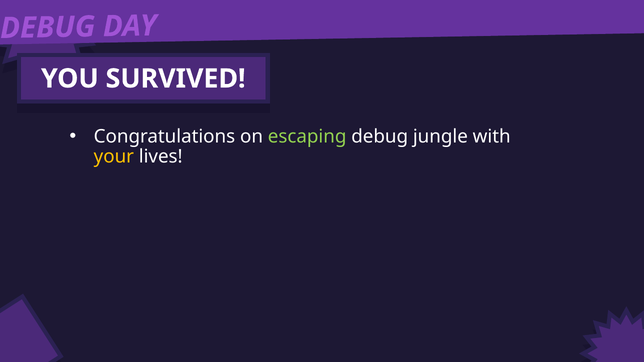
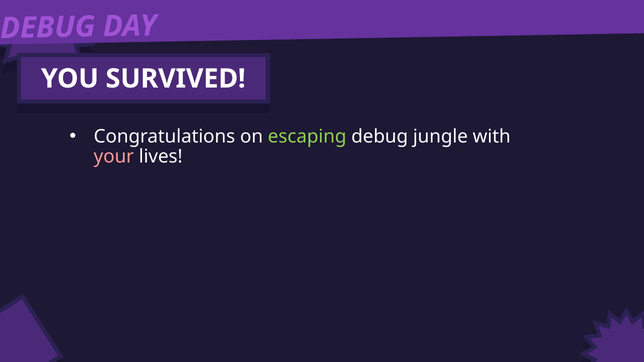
your colour: yellow -> pink (114, 157)
